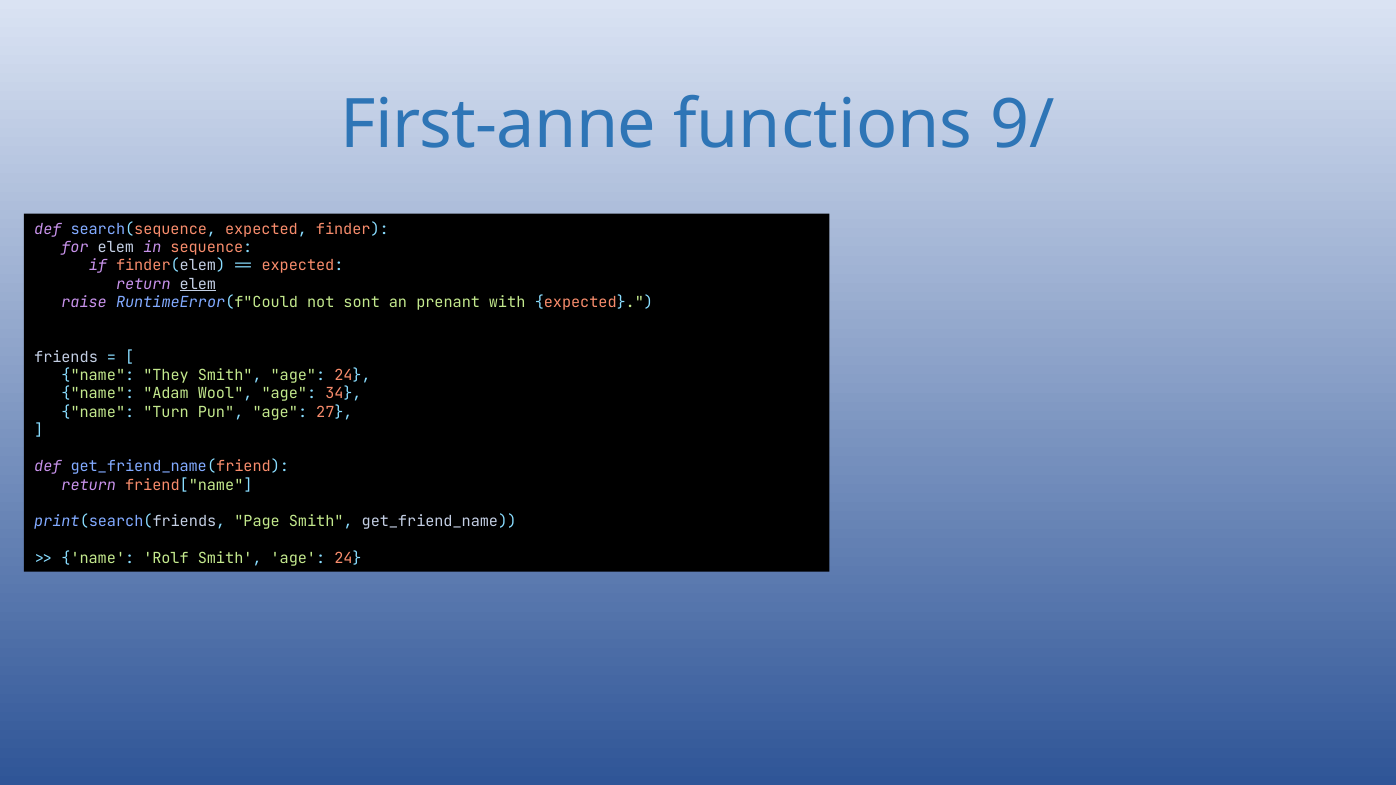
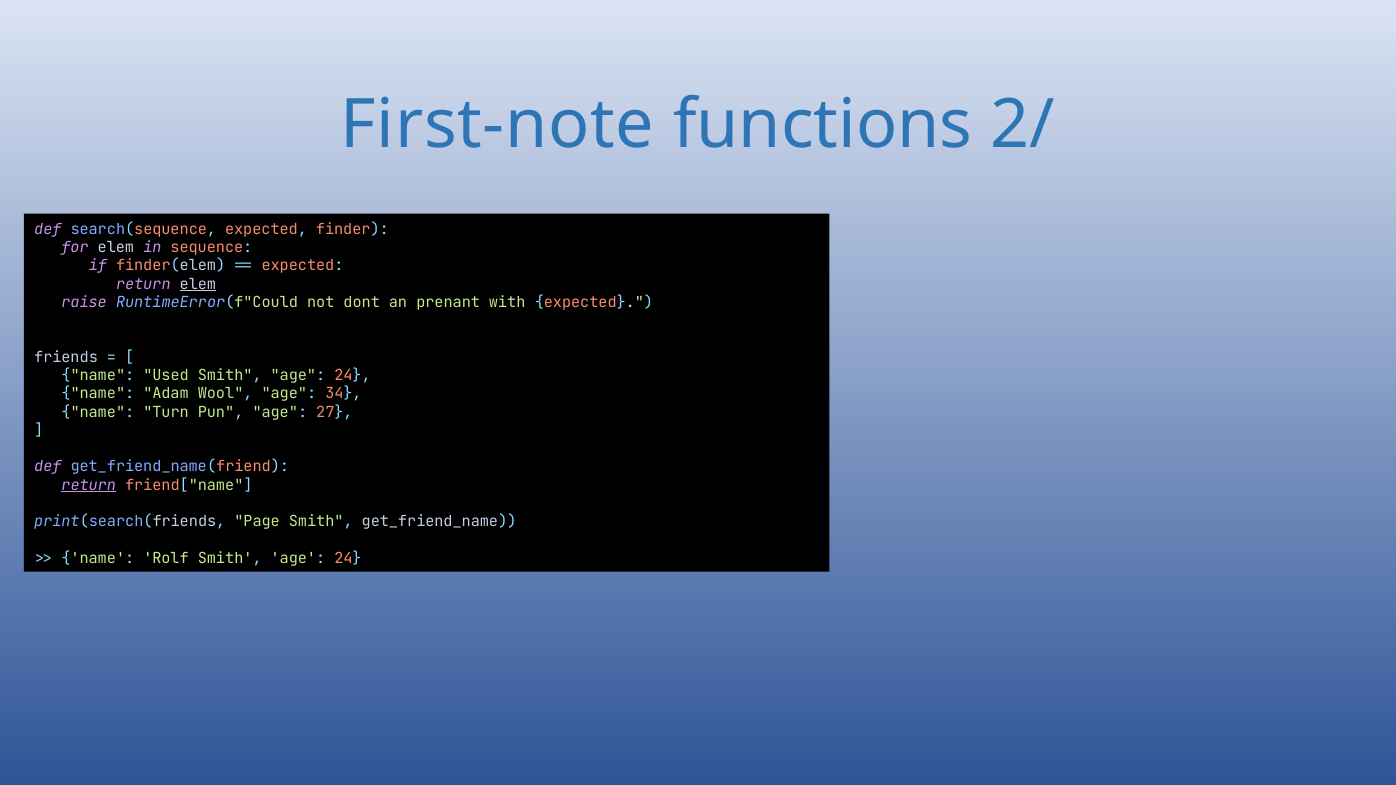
First-anne: First-anne -> First-note (498, 125)
9/: 9/ -> 2/ (1023, 125)
sont: sont -> dont (362, 302)
They: They -> Used (166, 376)
return underline: none -> present (89, 485)
